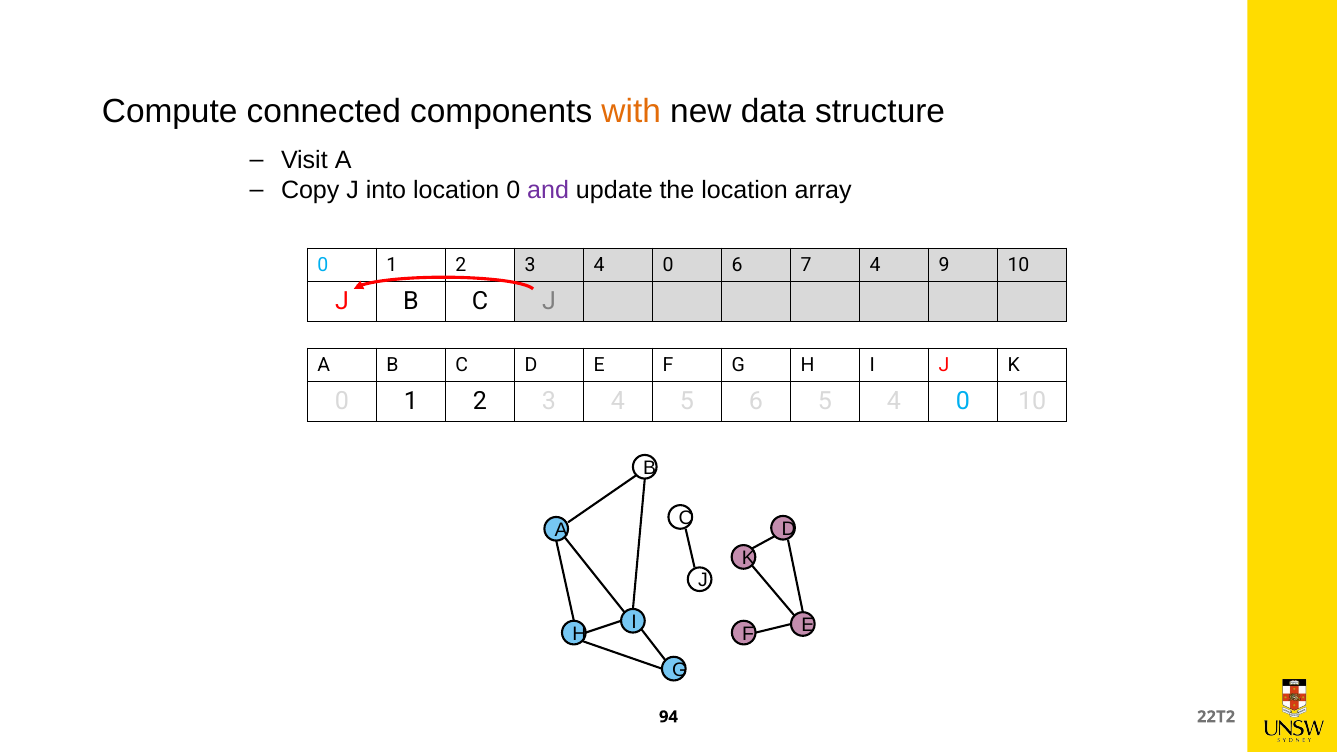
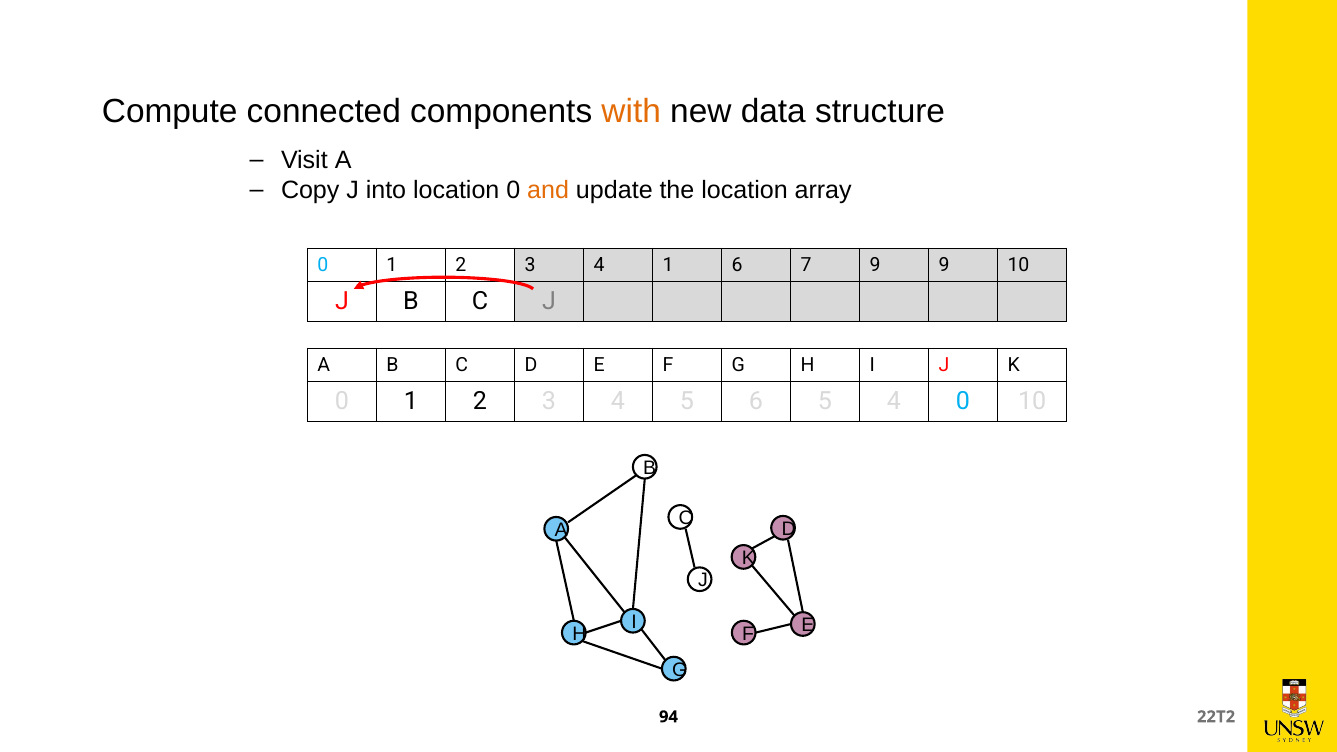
and colour: purple -> orange (548, 191)
3 4 0: 0 -> 1 (668, 265)
7 4: 4 -> 9 (875, 265)
